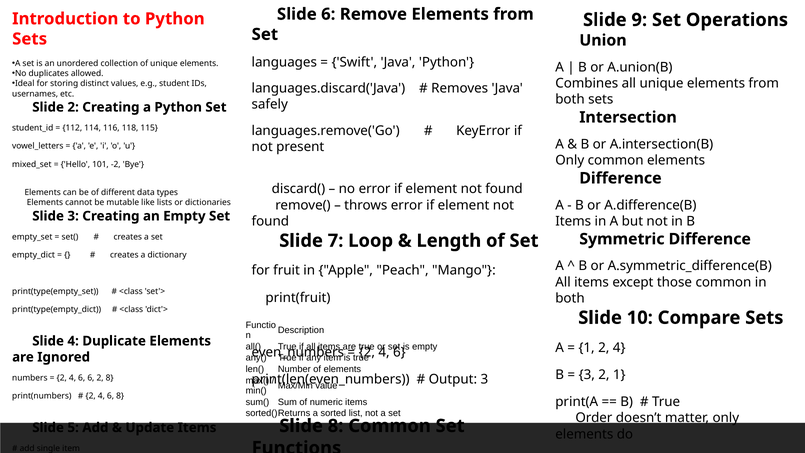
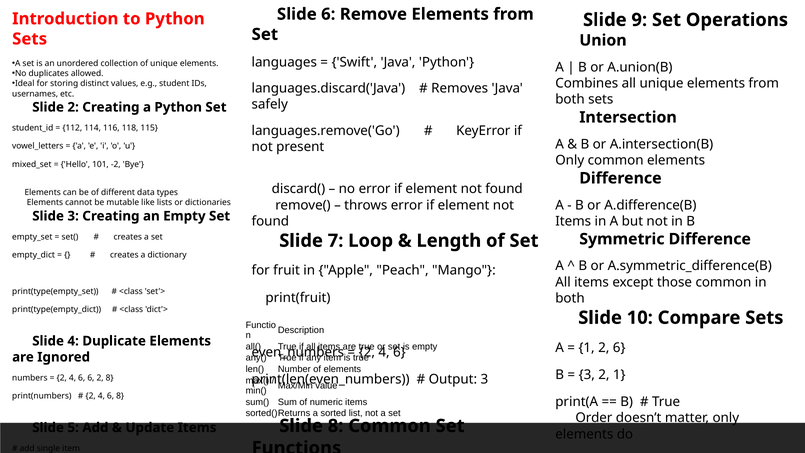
1 2 4: 4 -> 6 (619, 347)
